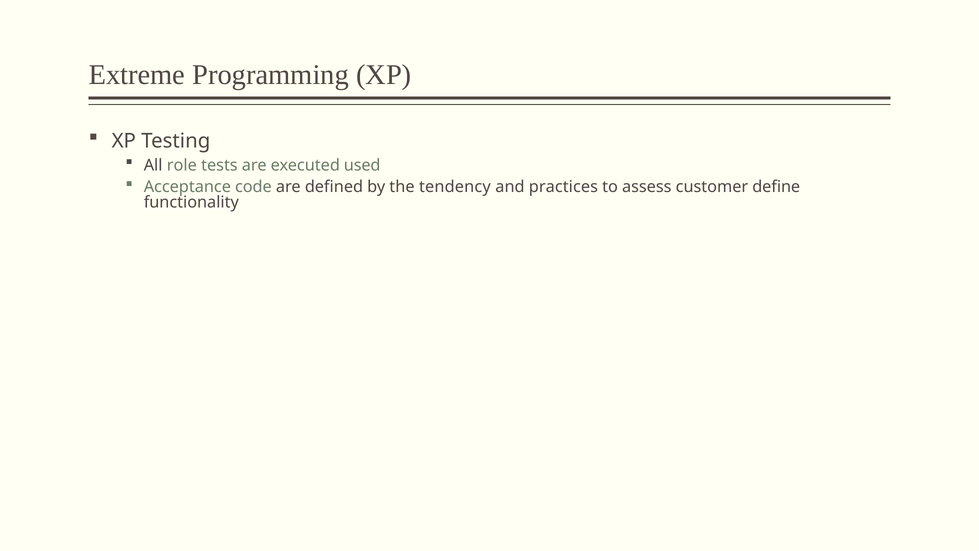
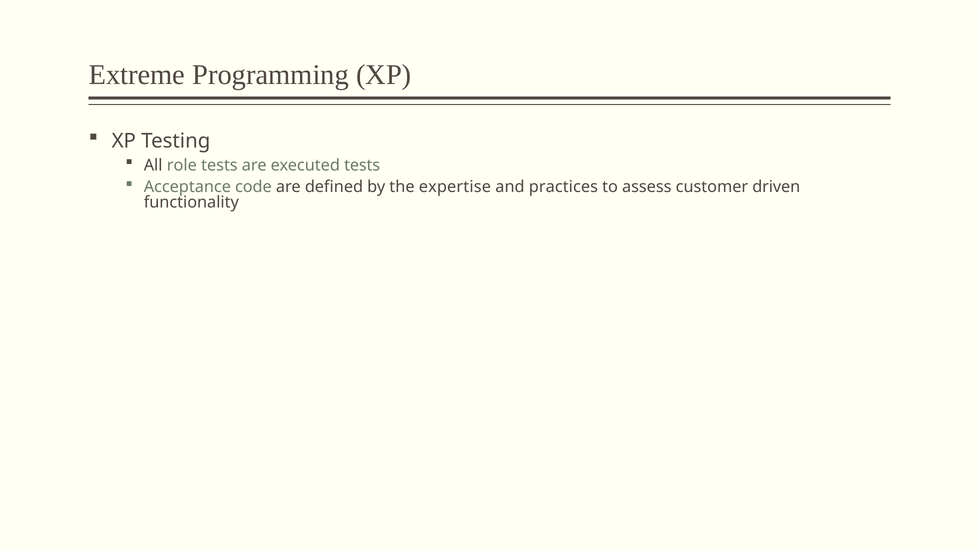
executed used: used -> tests (362, 165)
tendency: tendency -> expertise (455, 187)
define: define -> driven (776, 187)
